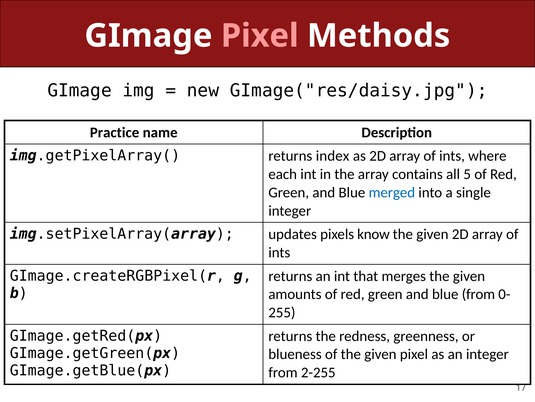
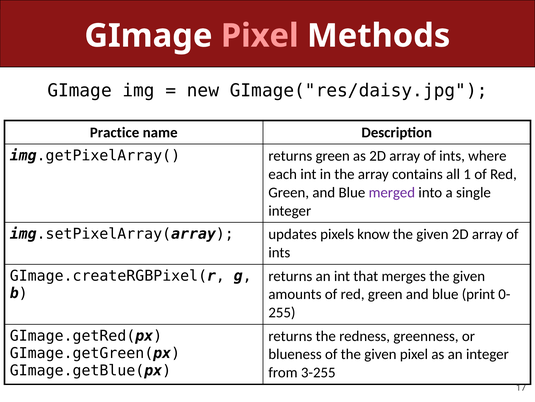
returns index: index -> green (333, 156)
5: 5 -> 1 (467, 174)
merged colour: blue -> purple (392, 192)
blue from: from -> print (478, 294)
2-255: 2-255 -> 3-255 (318, 372)
